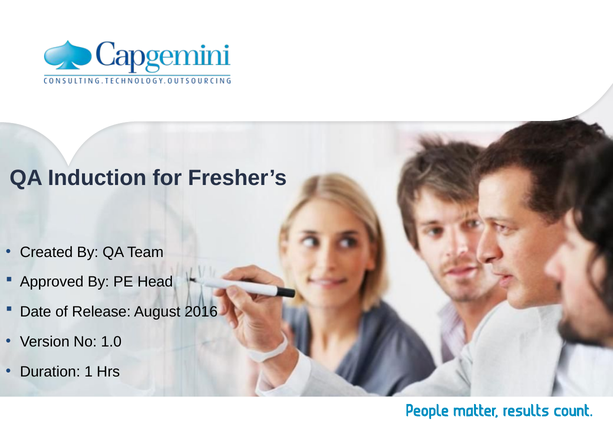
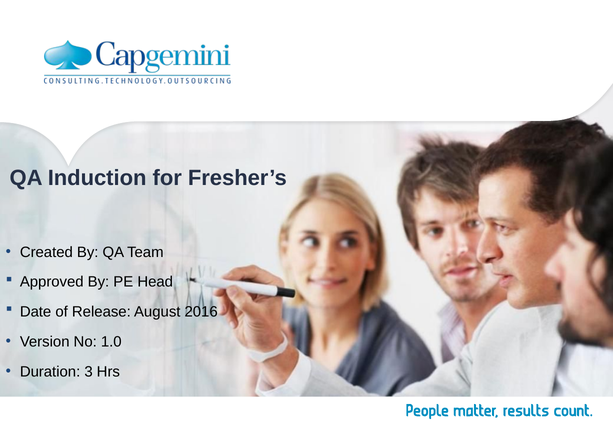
1: 1 -> 3 (89, 371)
